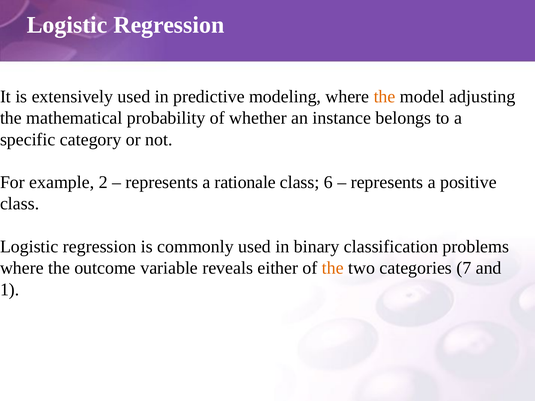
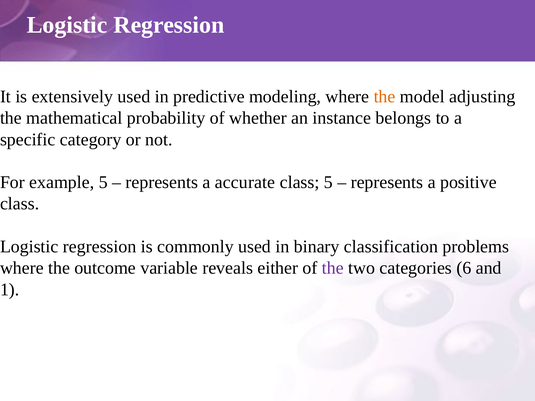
example 2: 2 -> 5 (103, 183)
rationale: rationale -> accurate (245, 183)
class 6: 6 -> 5 (328, 183)
the colour: orange -> purple (333, 268)
7: 7 -> 6 (464, 268)
